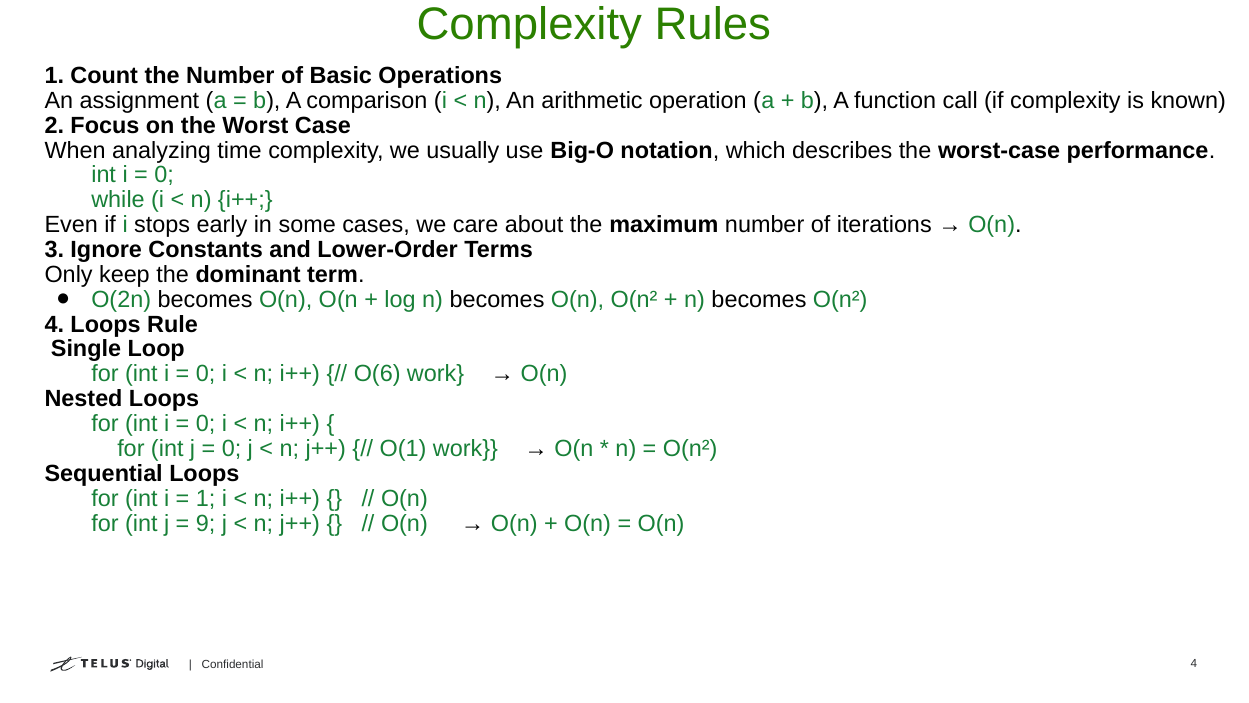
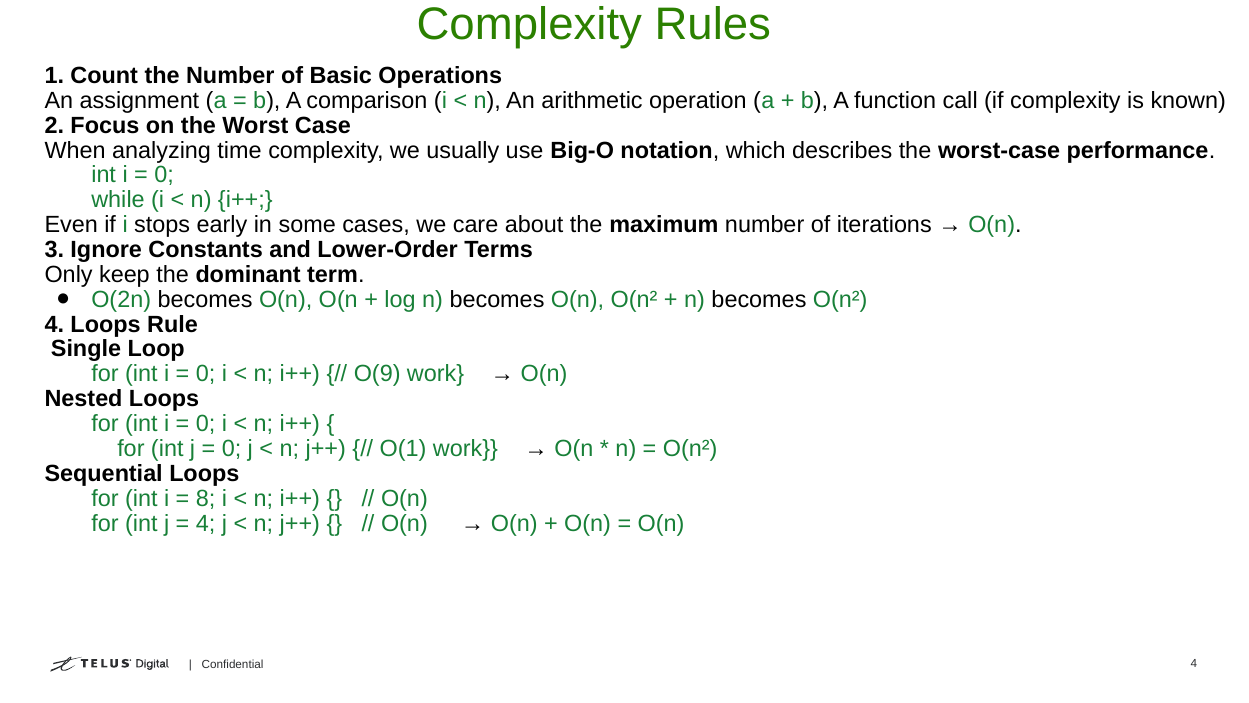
O(6: O(6 -> O(9 (377, 374)
1: 1 -> 8 (206, 498)
9: 9 -> 4 (206, 523)
